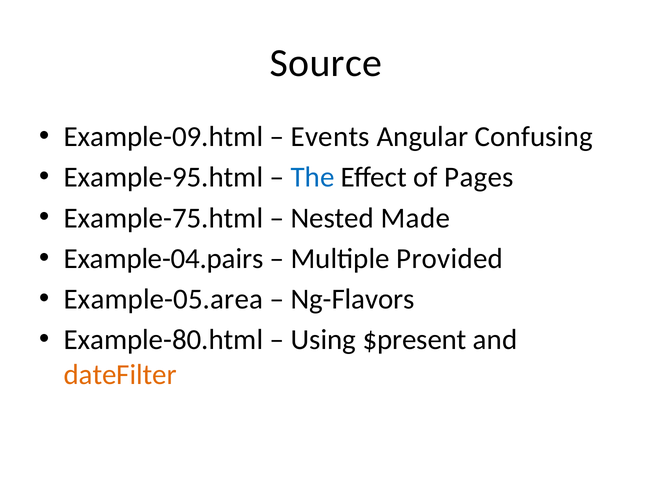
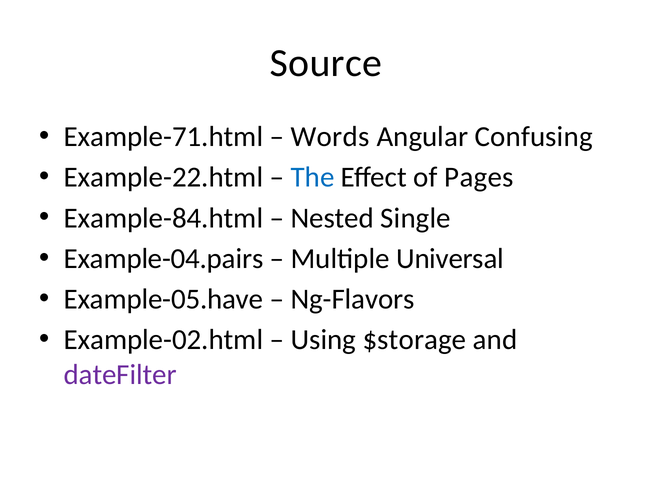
Example-09.html: Example-09.html -> Example-71.html (163, 137)
Events: Events -> Words (330, 137)
Example-95.html: Example-95.html -> Example-22.html (163, 177)
Example-75.html: Example-75.html -> Example-84.html (163, 218)
Made: Made -> Single (416, 218)
Provided: Provided -> Universal (450, 259)
Example-05.area: Example-05.area -> Example-05.have (163, 299)
Example-80.html: Example-80.html -> Example-02.html (163, 340)
$present: $present -> $storage (414, 340)
dateFilter colour: orange -> purple (120, 374)
